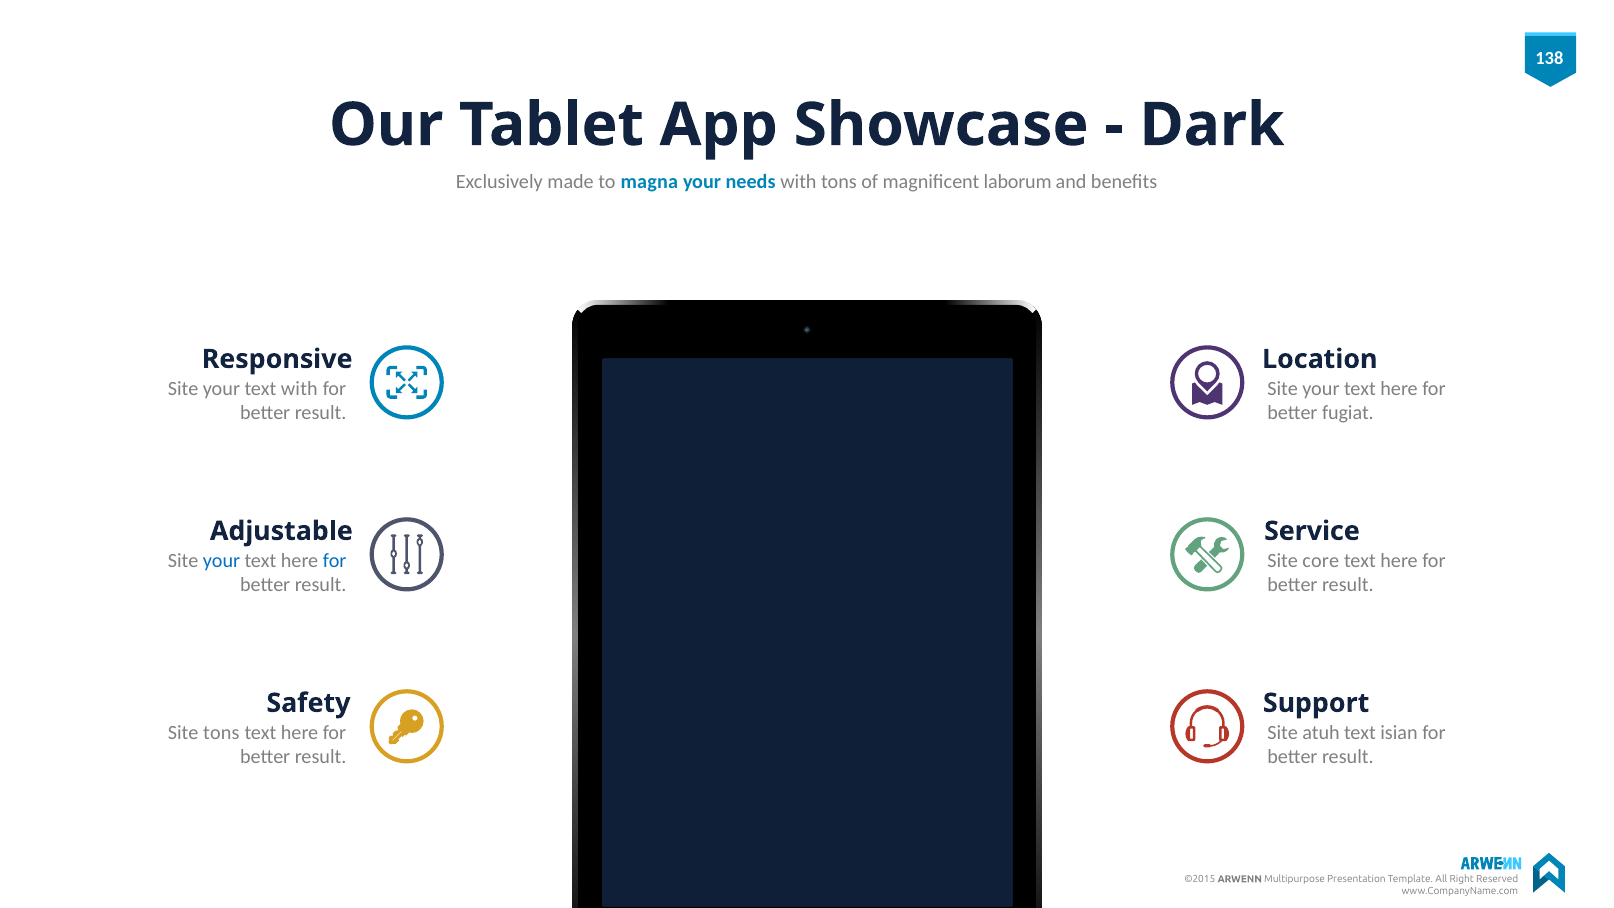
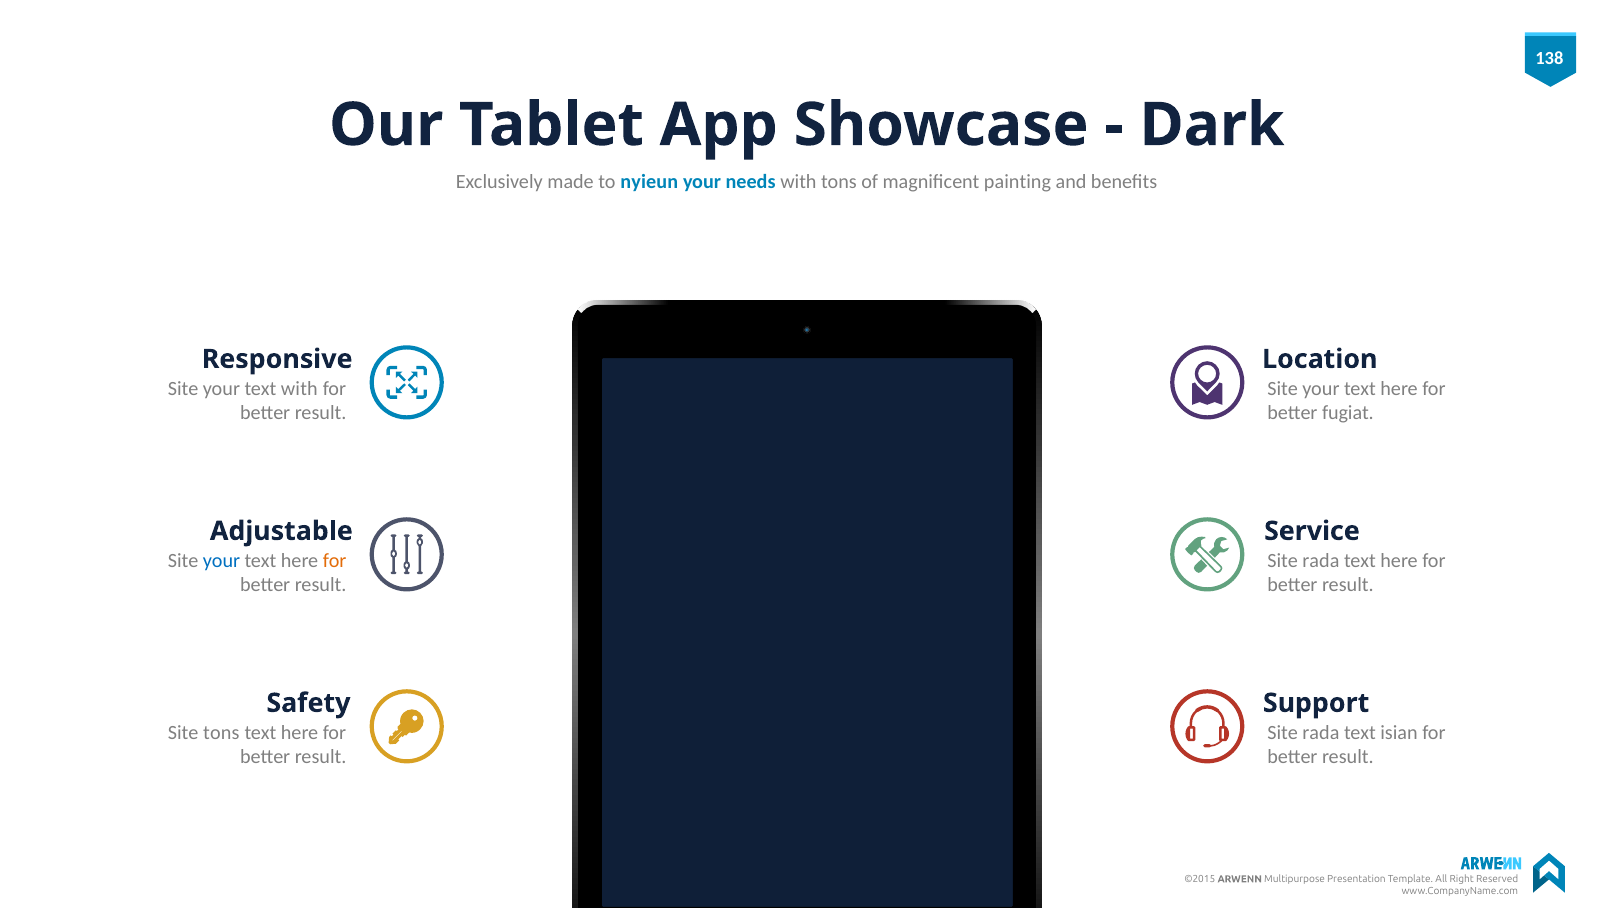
magna: magna -> nyieun (649, 182)
laborum: laborum -> painting (1017, 182)
for colour: blue -> orange (335, 560)
core: core -> rada (1321, 560)
atuh: atuh -> rada (1321, 732)
